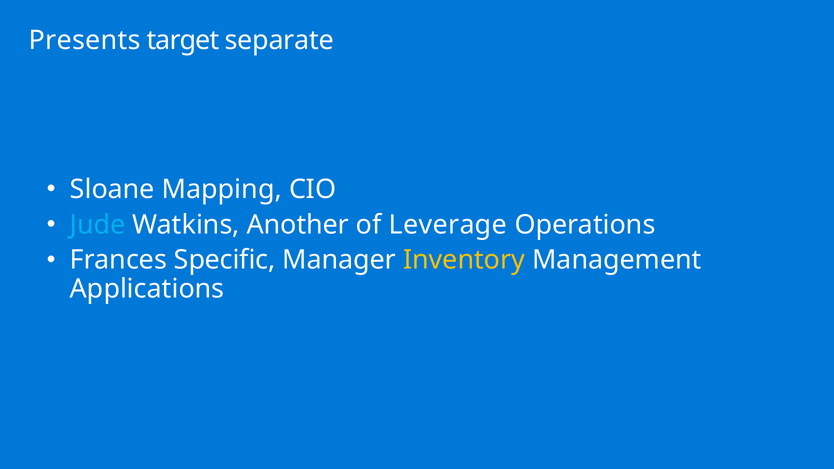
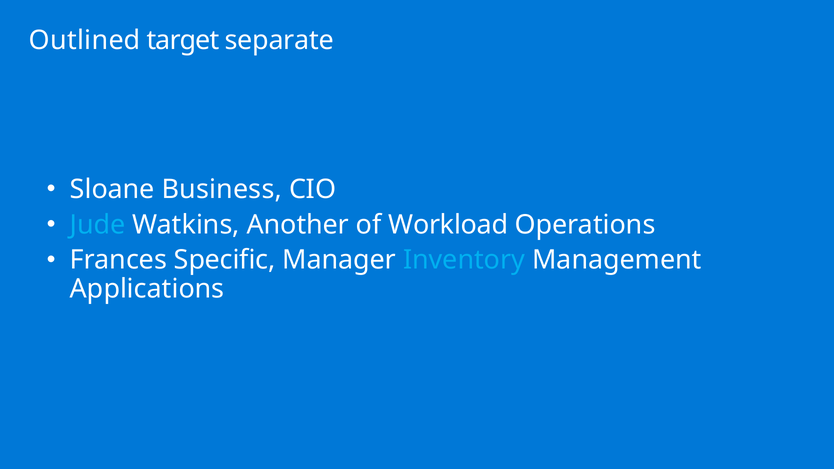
Presents: Presents -> Outlined (85, 40)
Mapping: Mapping -> Business (222, 189)
Leverage: Leverage -> Workload (448, 225)
Inventory colour: yellow -> light blue (464, 260)
